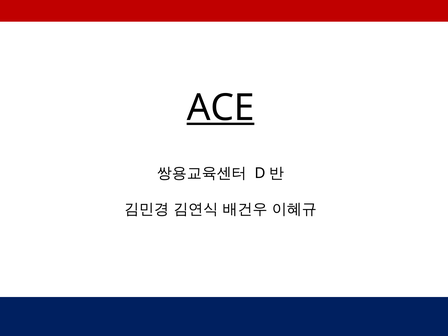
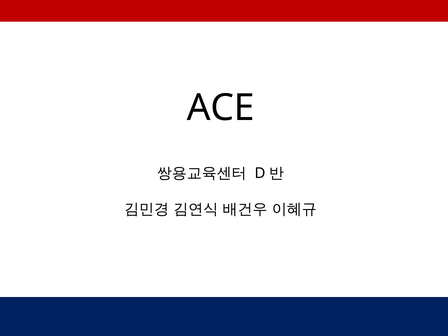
ACE underline: present -> none (221, 108)
